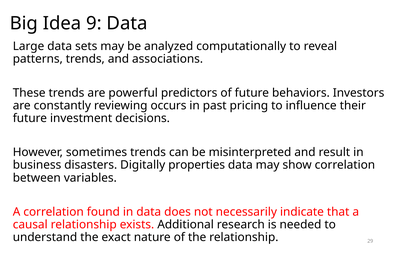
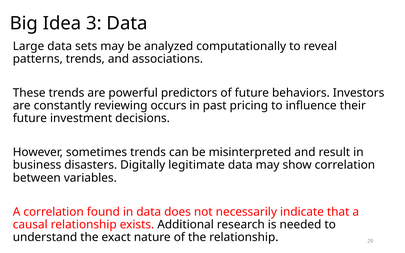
9: 9 -> 3 (94, 23)
properties: properties -> legitimate (197, 165)
